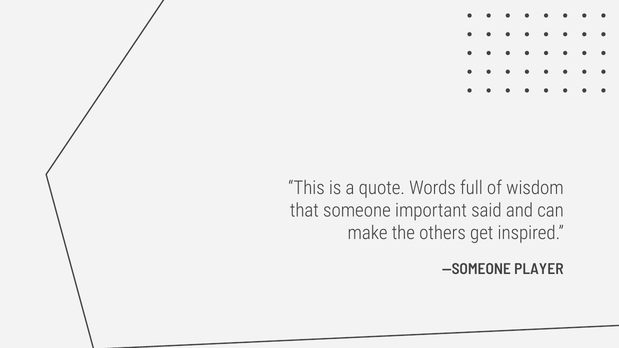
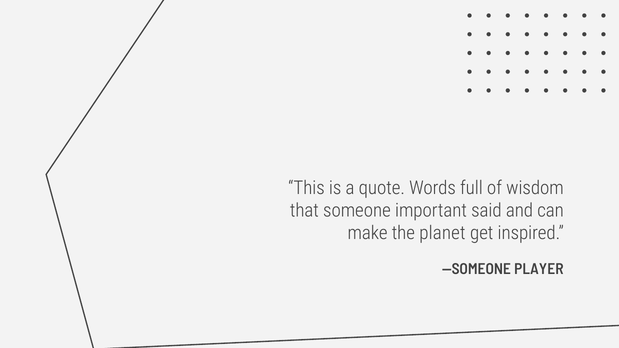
others: others -> planet (442, 233)
